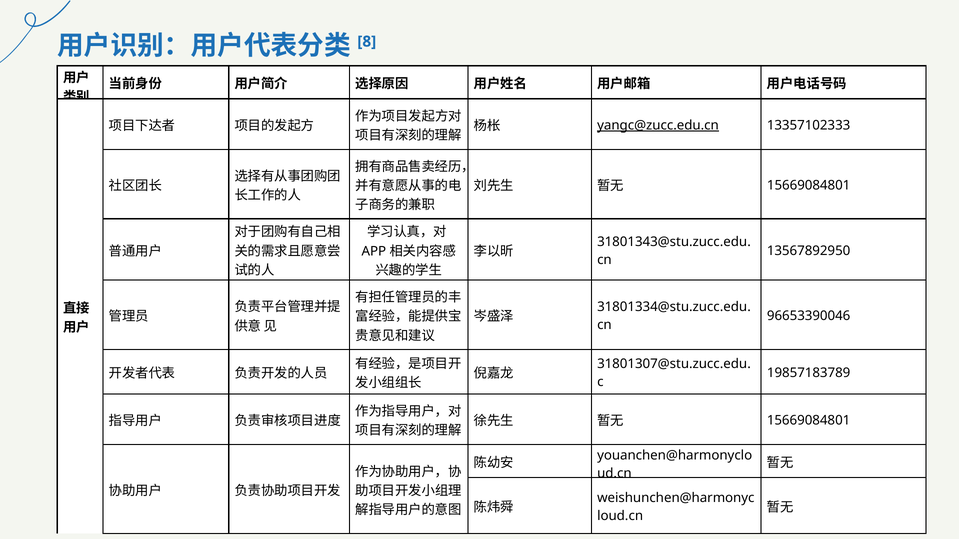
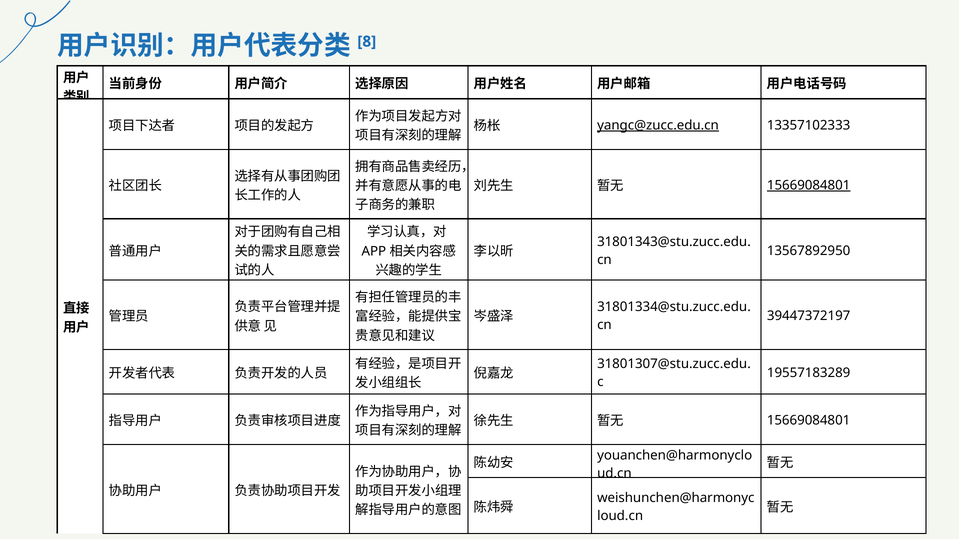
15669084801 underline: none -> present (809, 186)
96653390046: 96653390046 -> 39447372197 (809, 316)
19857183789: 19857183789 -> 19557183289 (809, 373)
